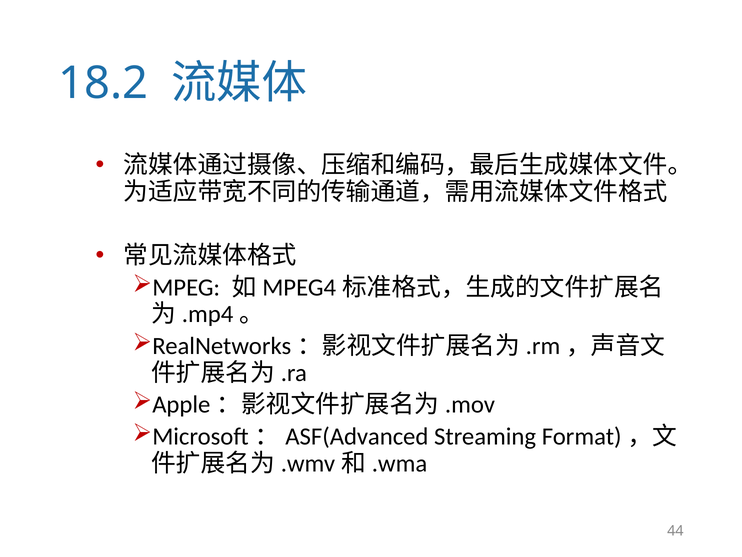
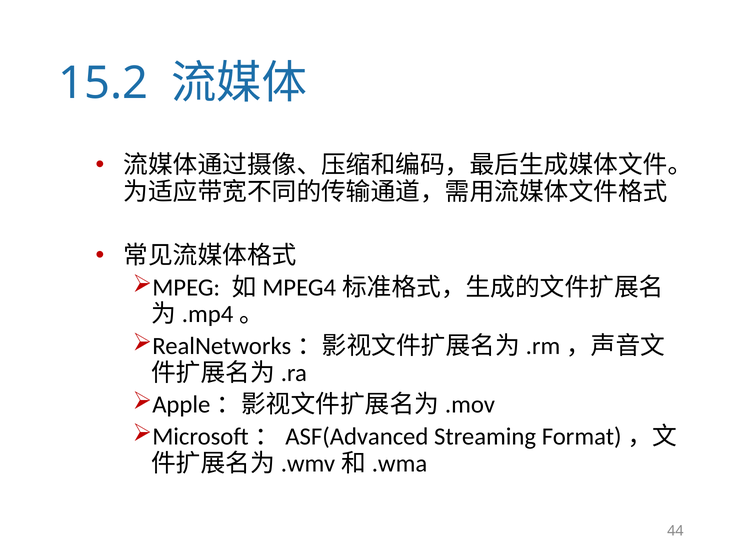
18.2: 18.2 -> 15.2 (103, 83)
